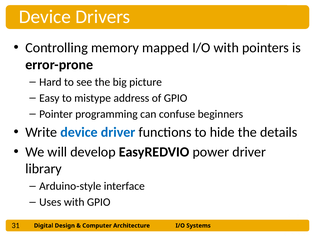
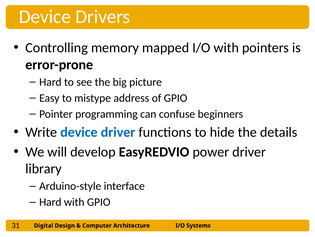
Uses: Uses -> Hard (50, 201)
